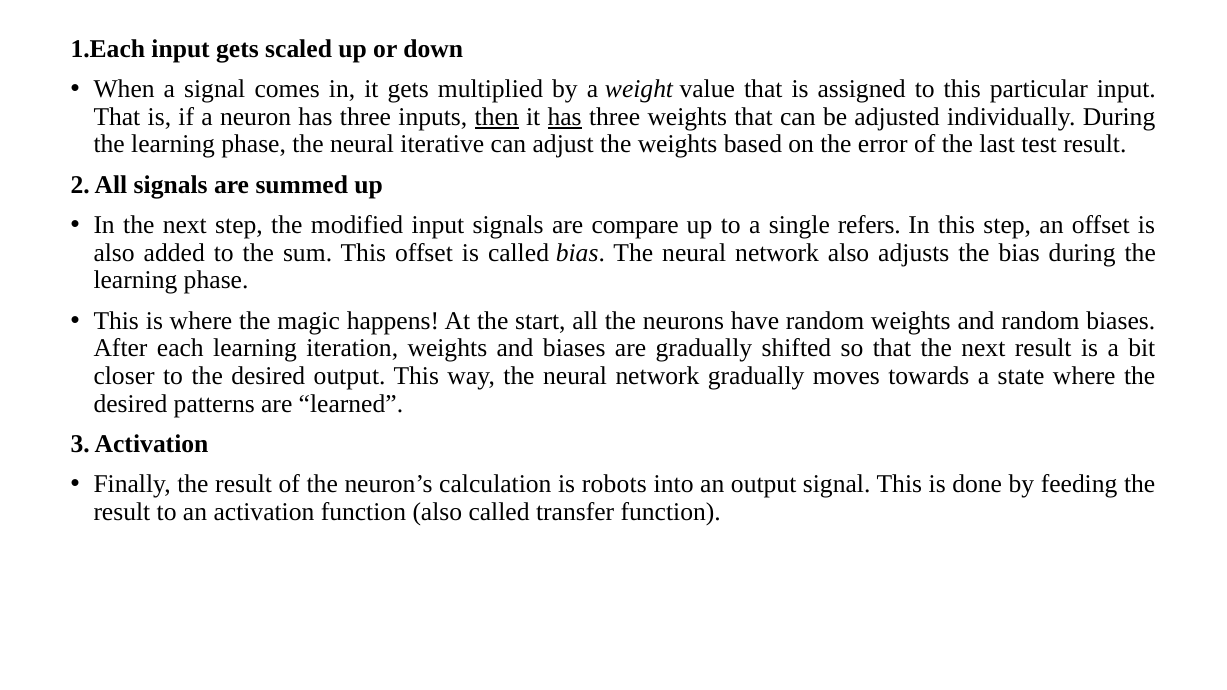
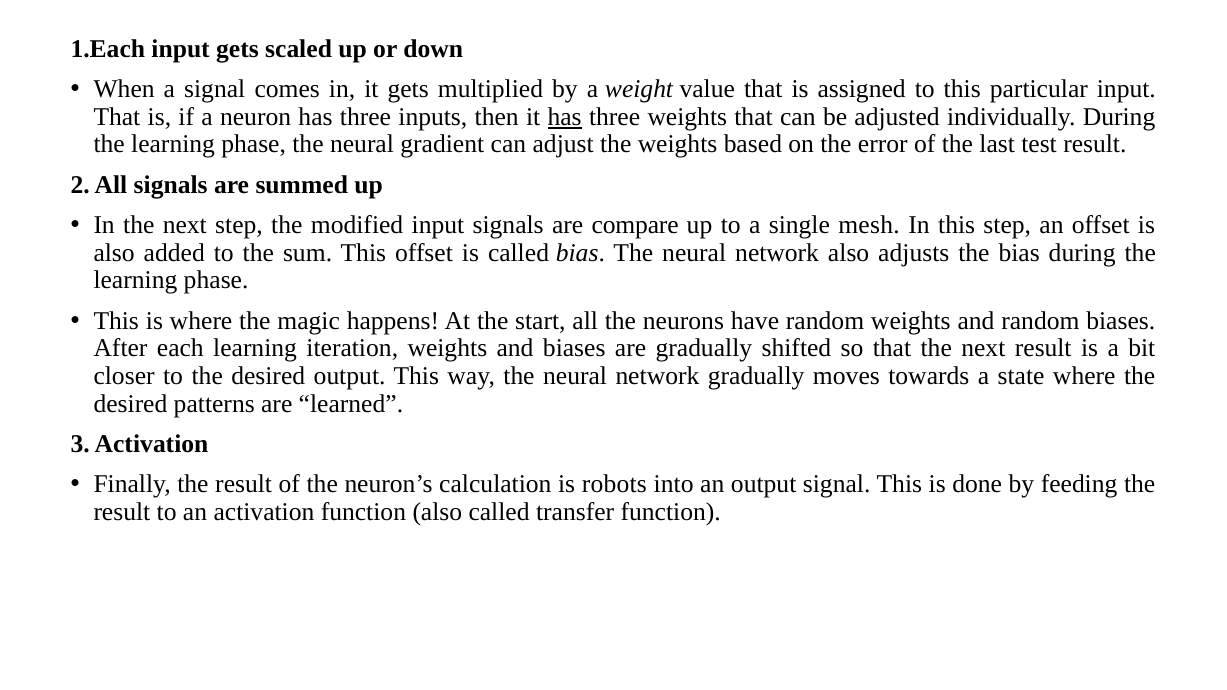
then underline: present -> none (497, 117)
iterative: iterative -> gradient (442, 145)
refers: refers -> mesh (869, 225)
